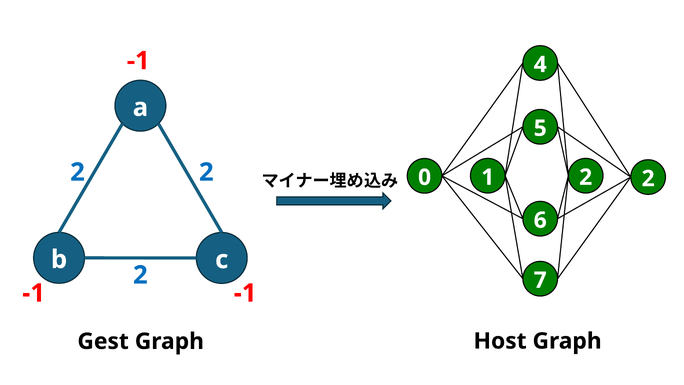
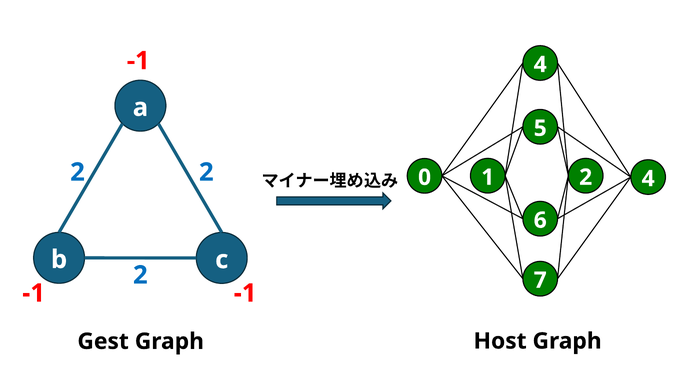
1 2 2: 2 -> 4 (648, 179)
